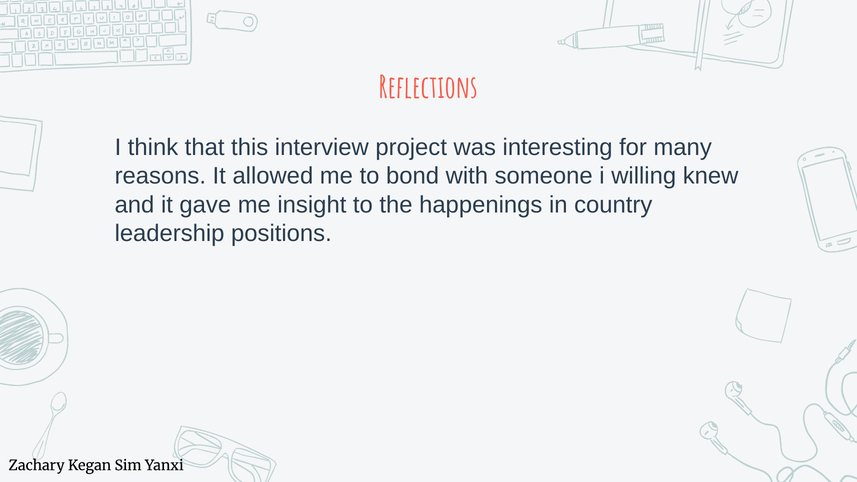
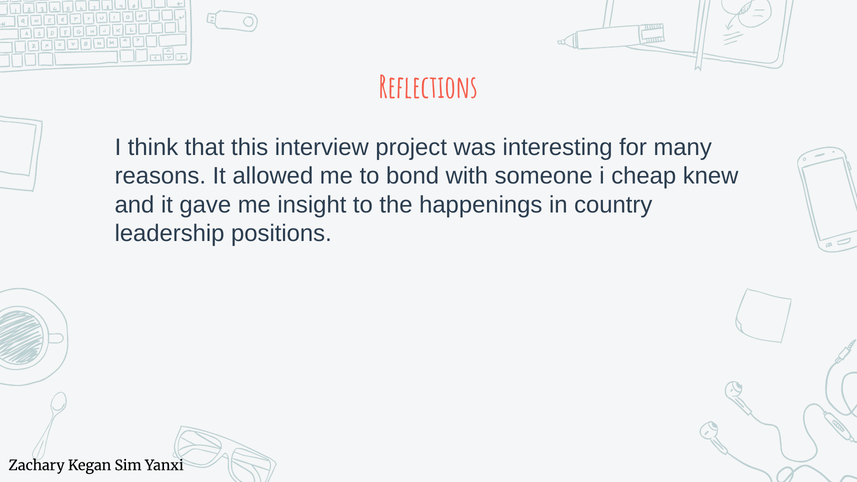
willing: willing -> cheap (644, 176)
